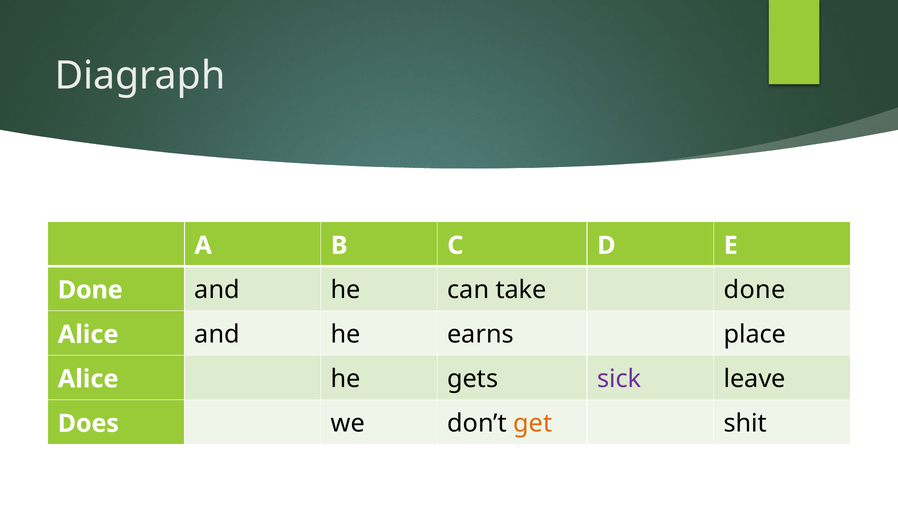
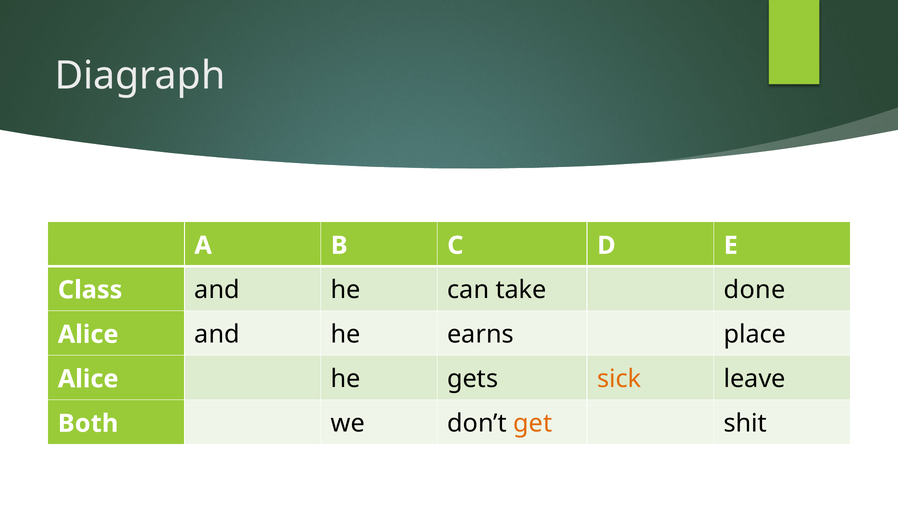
Done: Done -> Class (90, 290)
sick colour: purple -> orange (619, 379)
Does: Does -> Both (88, 424)
